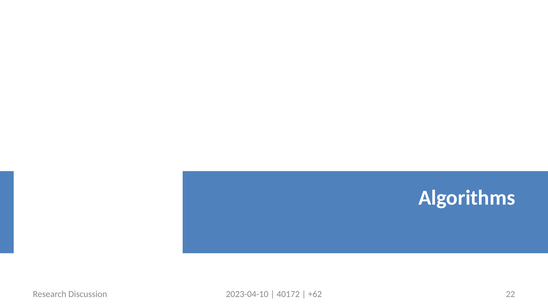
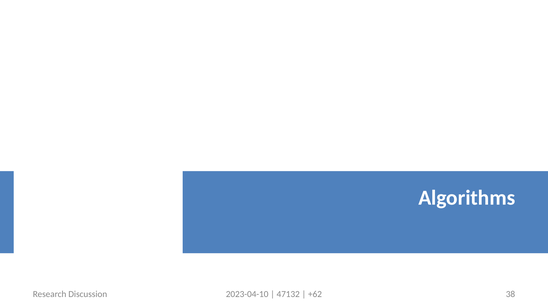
40172: 40172 -> 47132 (288, 295)
22: 22 -> 38 (510, 294)
